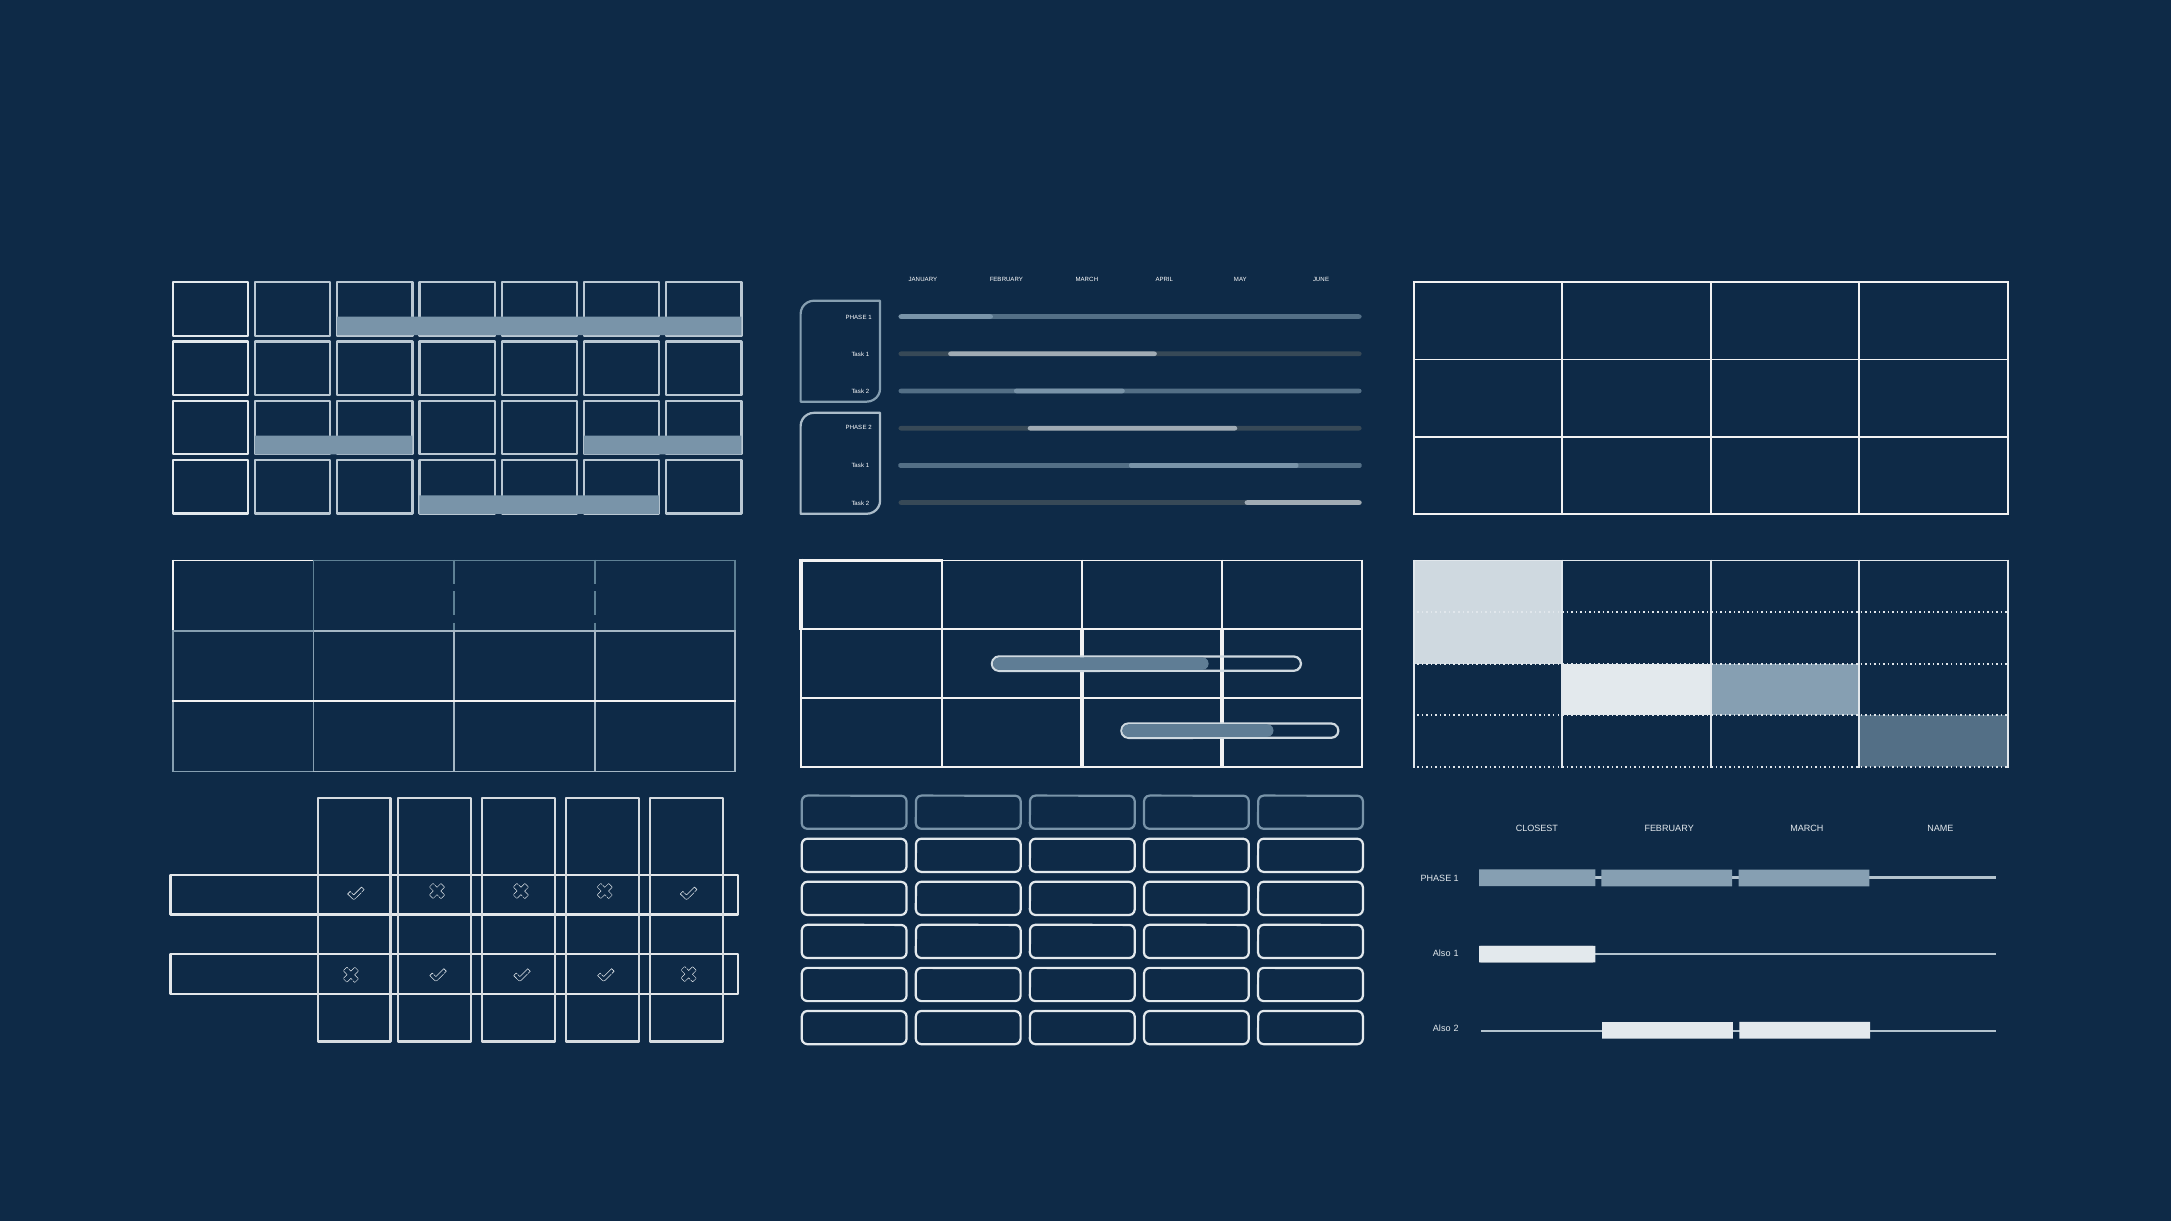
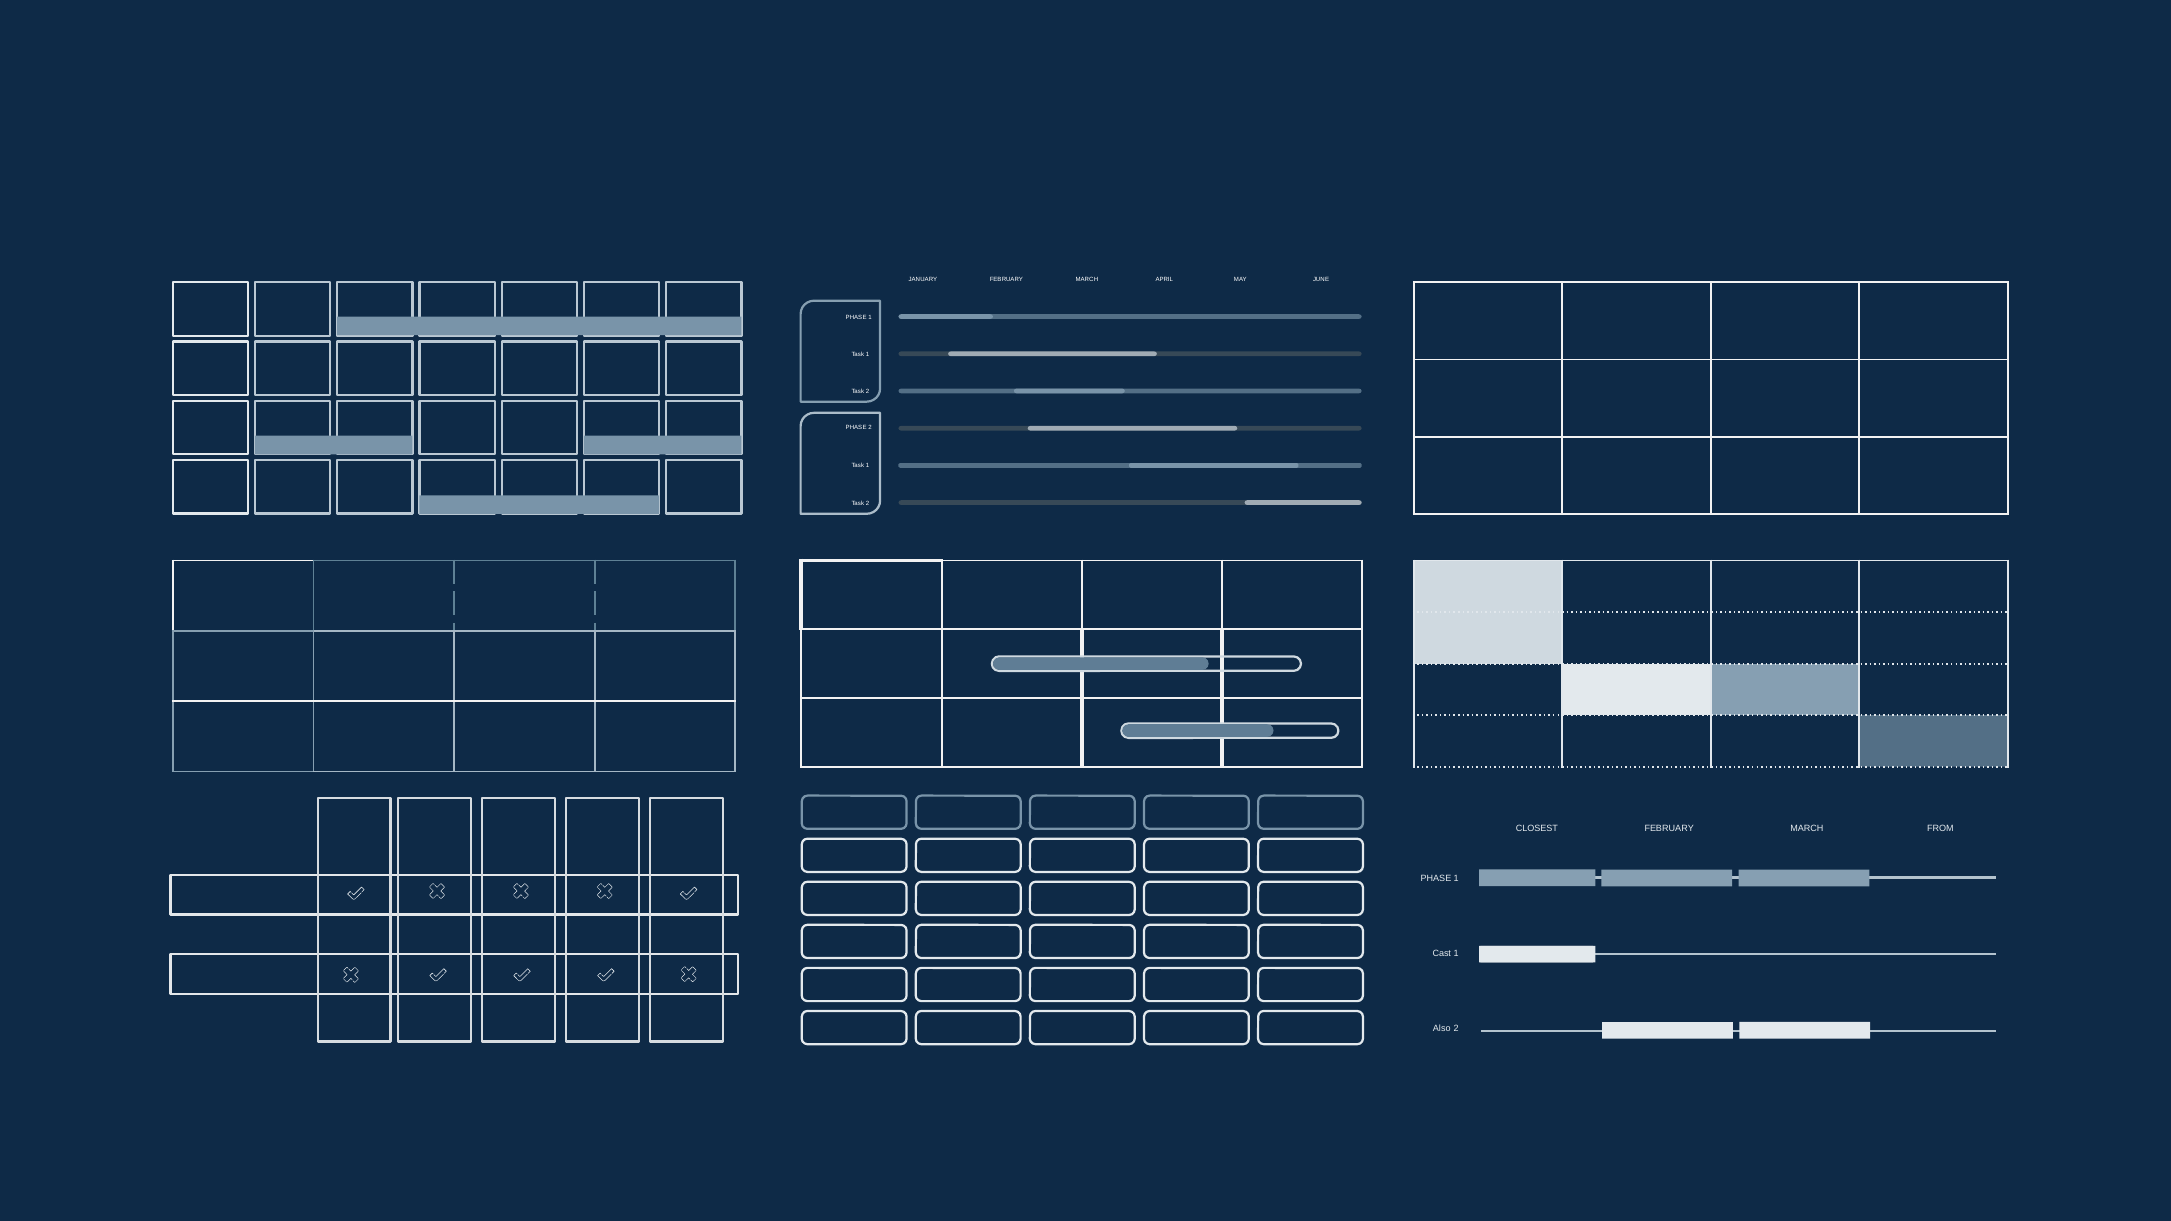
NAME: NAME -> FROM (1940, 828)
Also: Also -> Cast (1442, 953)
